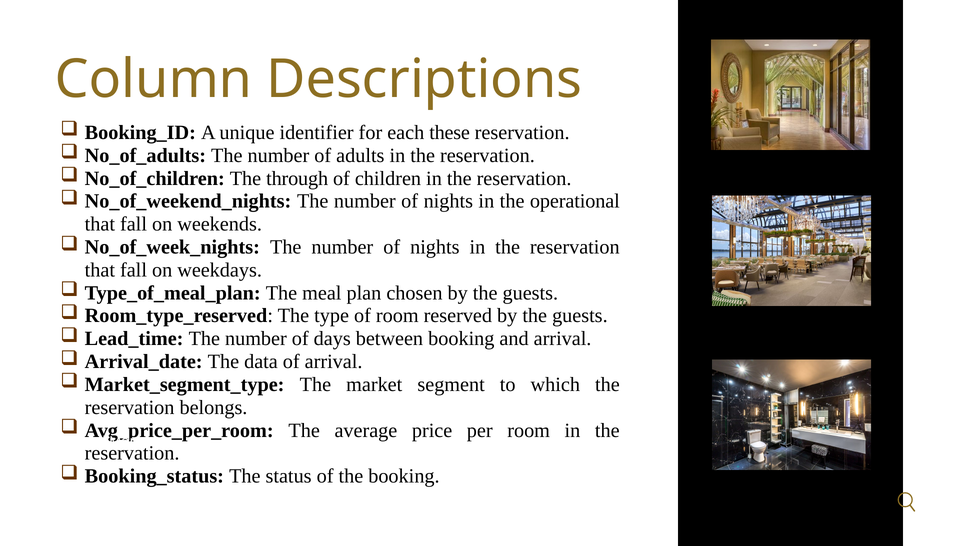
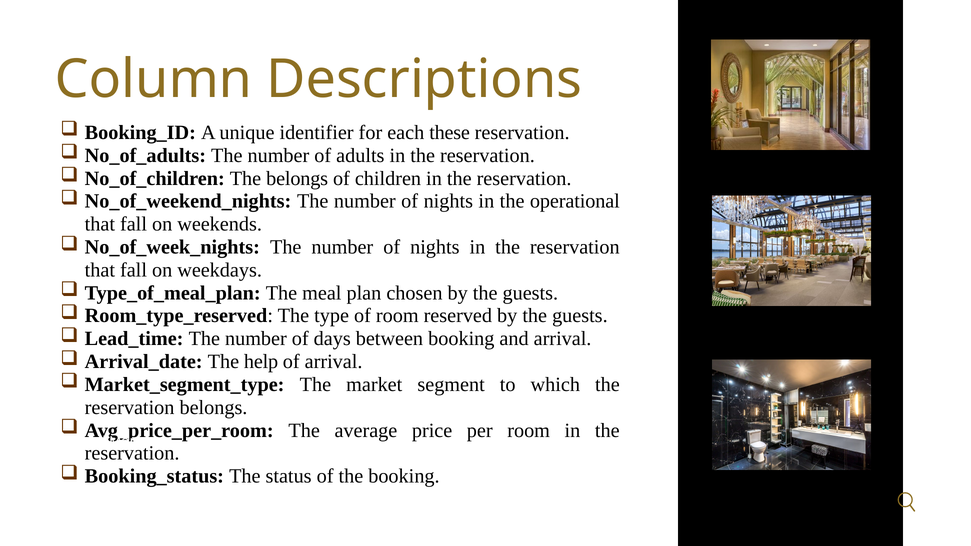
The through: through -> belongs (297, 178)
data: data -> help (261, 362)
